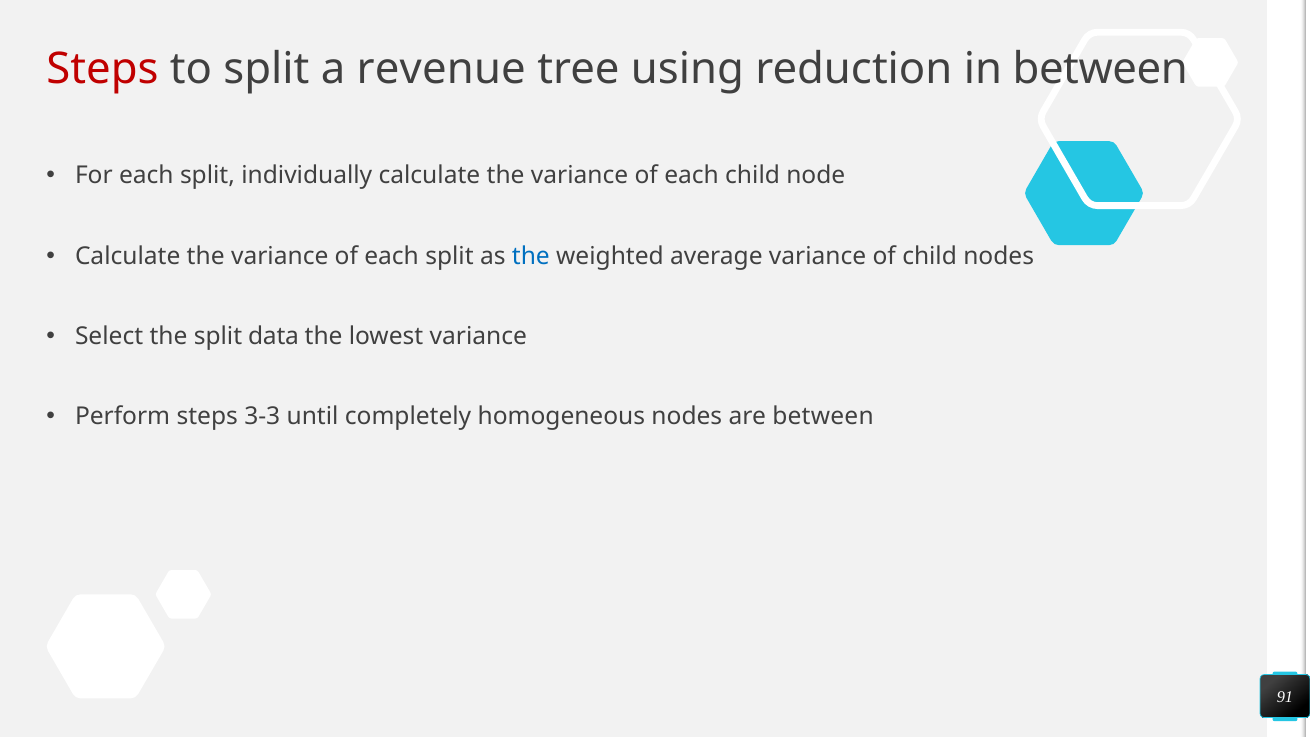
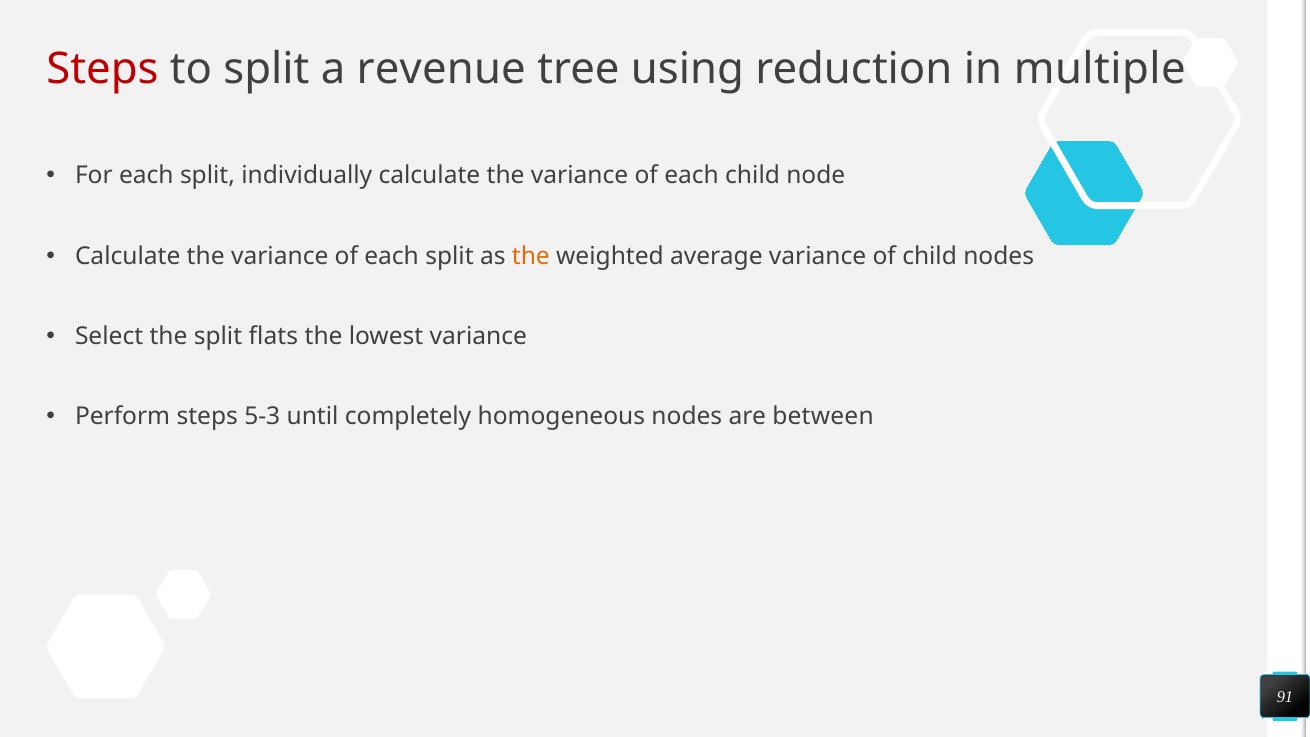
in between: between -> multiple (1100, 69)
the colour: blue -> orange (531, 256)
data: data -> flats (273, 336)
3-3: 3-3 -> 5-3 (262, 417)
